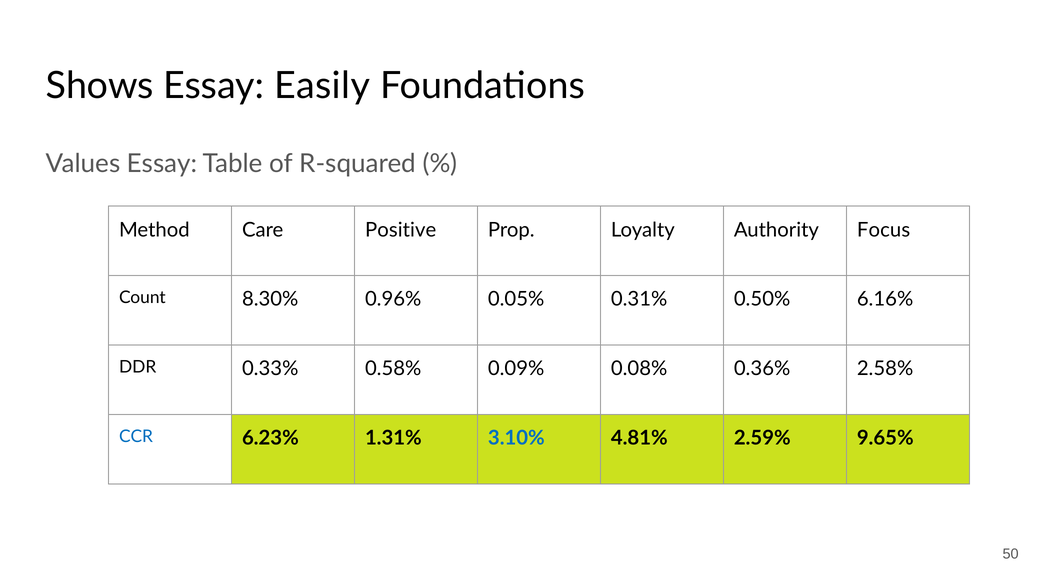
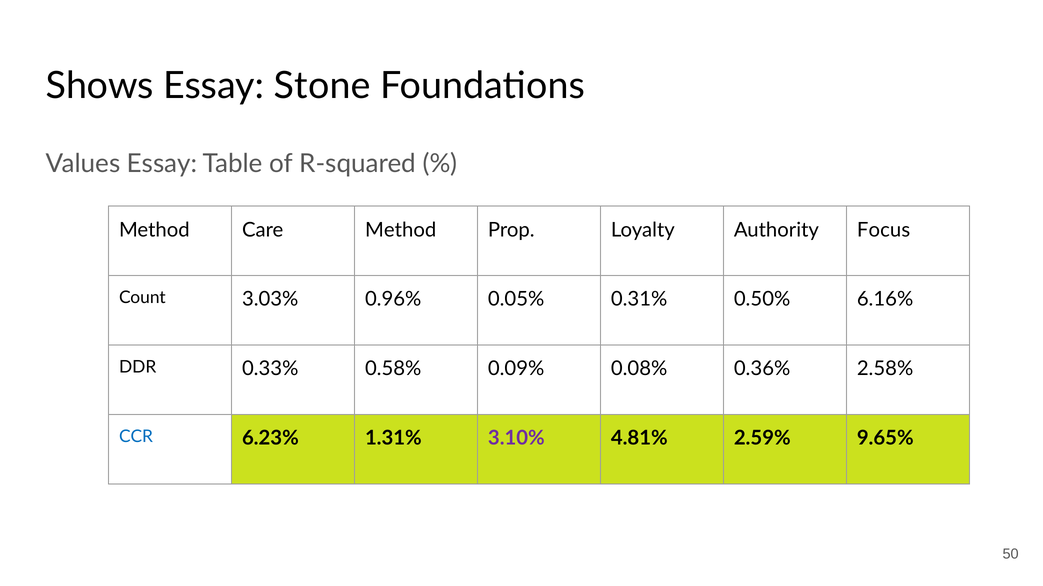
Easily: Easily -> Stone (322, 86)
Care Positive: Positive -> Method (401, 230)
8.30%: 8.30% -> 3.03% (270, 300)
3.10% colour: blue -> purple (516, 439)
